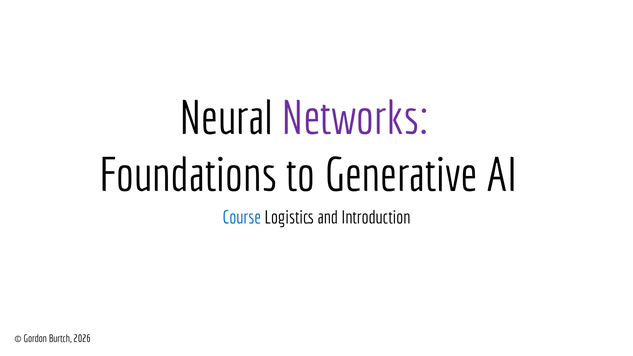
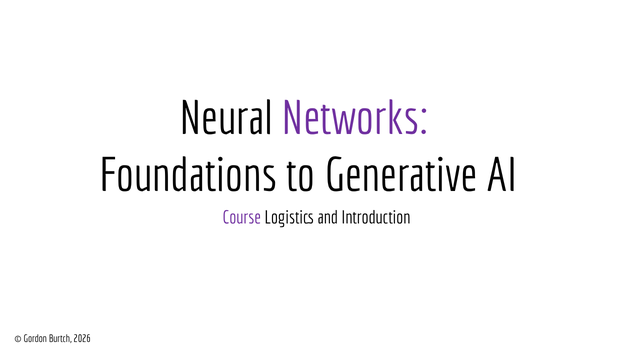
Course colour: blue -> purple (242, 218)
